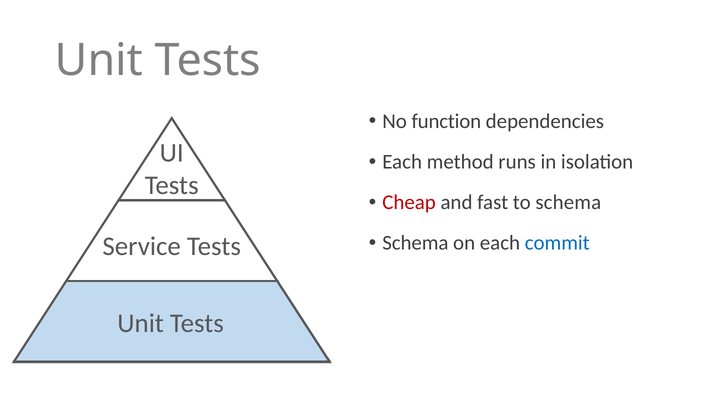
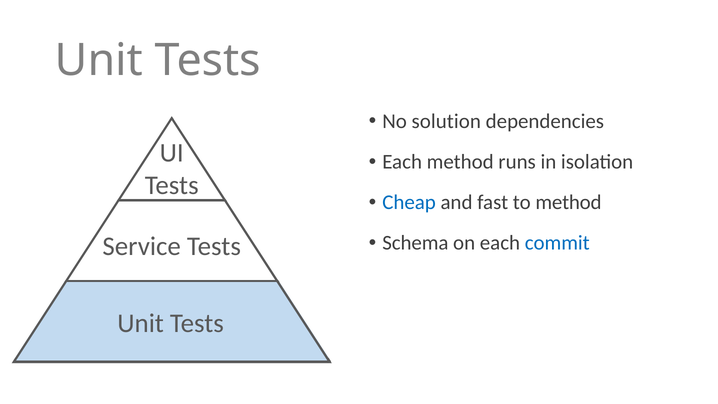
function: function -> solution (446, 121)
Cheap colour: red -> blue (409, 202)
to schema: schema -> method (568, 202)
